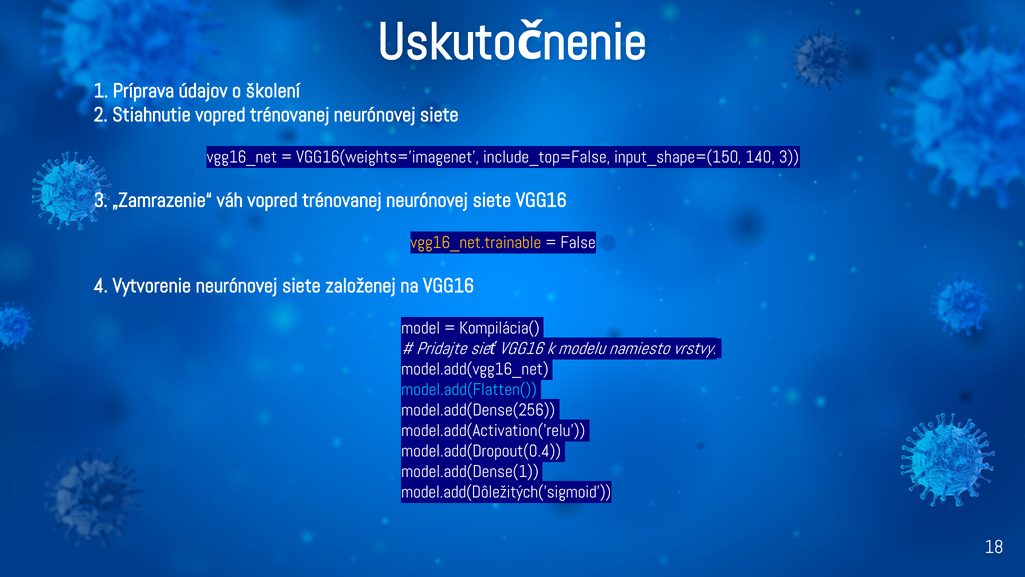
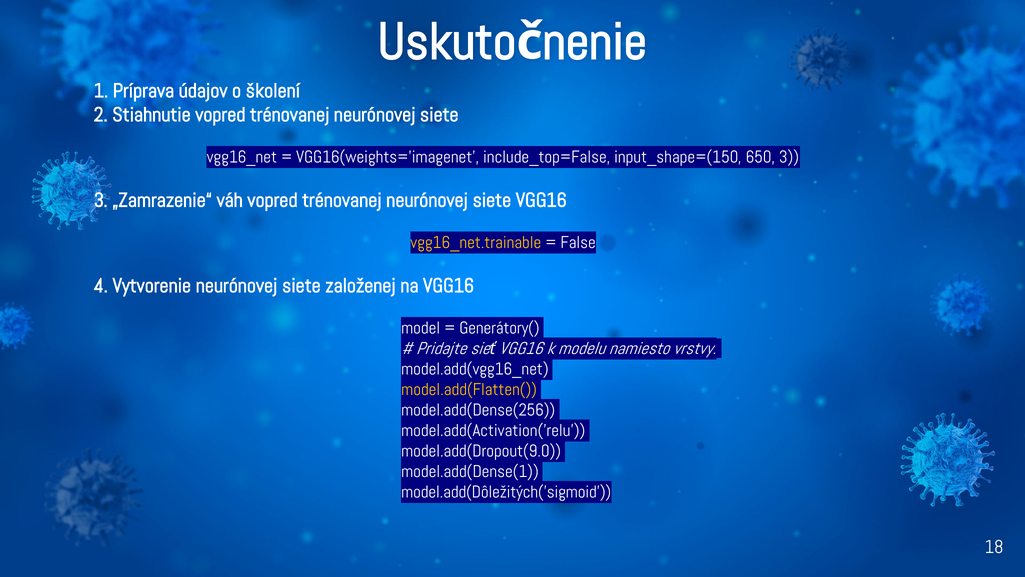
140: 140 -> 650 (760, 157)
Kompilácia(: Kompilácia( -> Generátory( (499, 328)
model.add(Flatten( colour: light blue -> yellow (469, 389)
model.add(Dropout(0.4: model.add(Dropout(0.4 -> model.add(Dropout(9.0 (481, 451)
